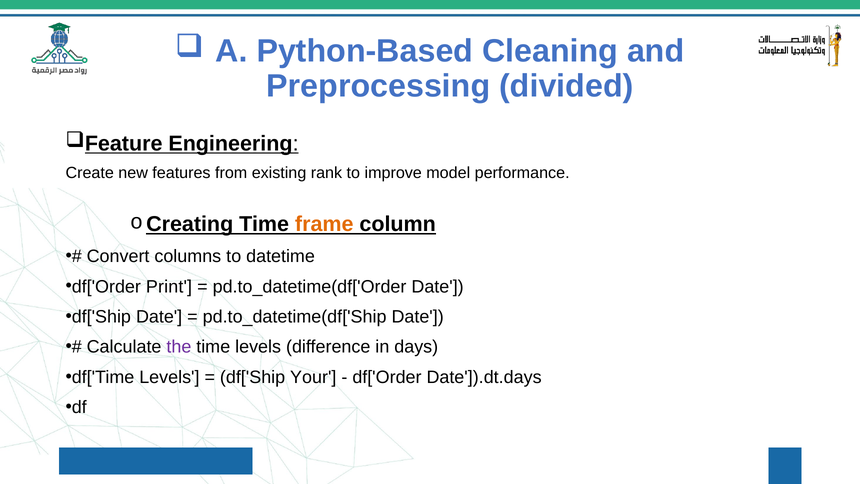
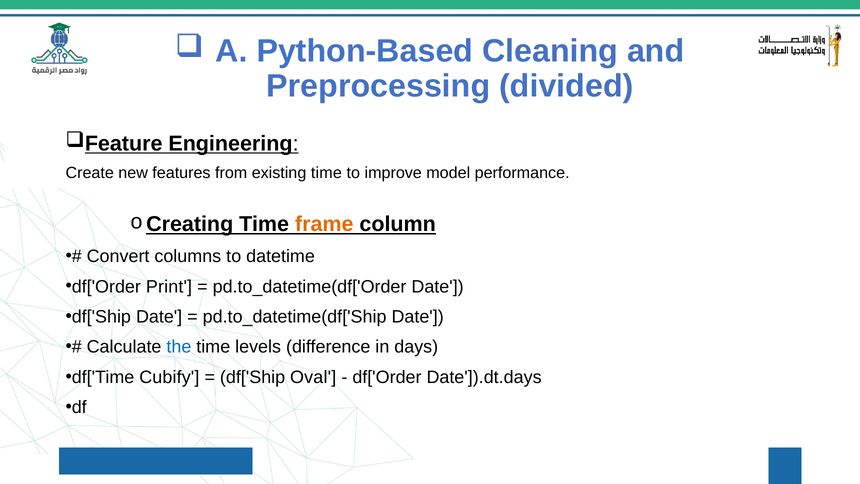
existing rank: rank -> time (326, 173)
the colour: purple -> blue (179, 347)
df['Time Levels: Levels -> Cubify (169, 377)
Your: Your -> Oval (313, 377)
